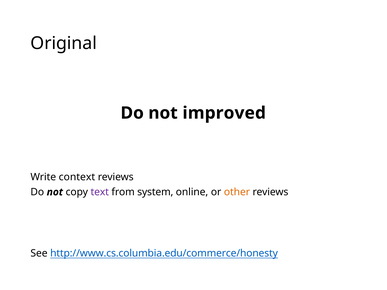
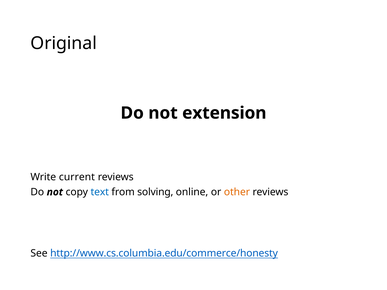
improved: improved -> extension (224, 113)
context: context -> current (77, 177)
text colour: purple -> blue (100, 192)
system: system -> solving (155, 192)
